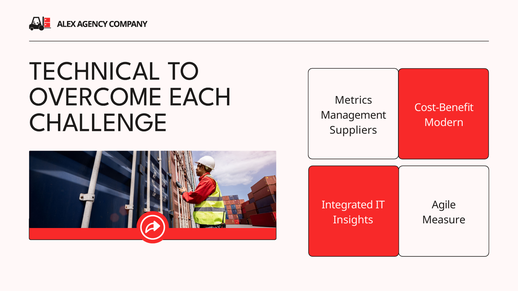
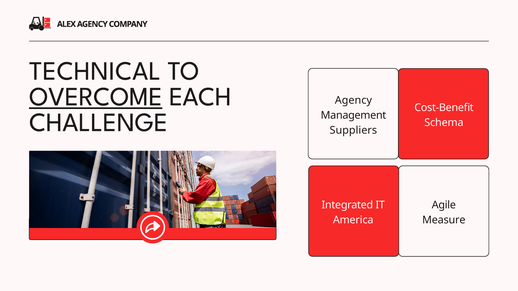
OVERCOME underline: none -> present (96, 97)
Metrics: Metrics -> Agency (353, 100)
Modern: Modern -> Schema (444, 123)
Insights: Insights -> America (353, 220)
